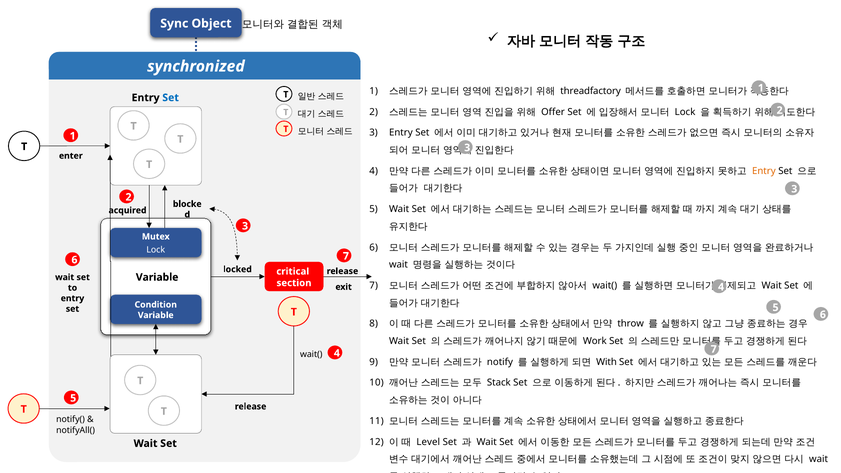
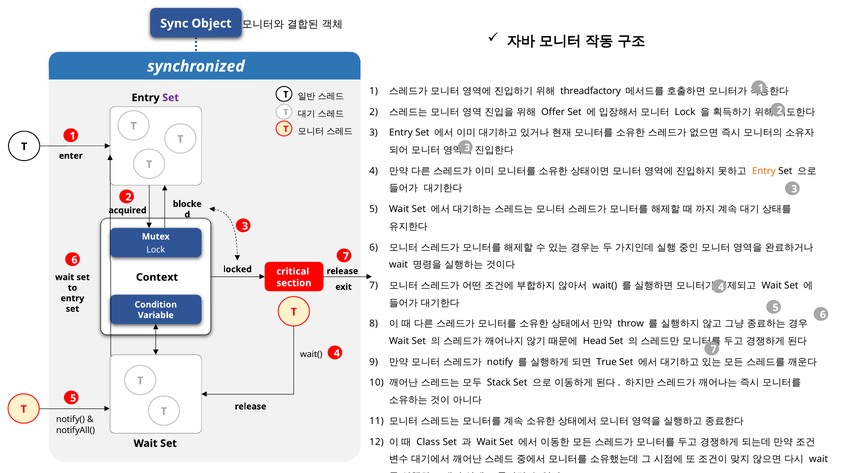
Set colour: blue -> purple (171, 98)
Variable: Variable -> Context (157, 277)
Work: Work -> Head (595, 341)
With: With -> True (607, 362)
Level: Level -> Class (428, 442)
